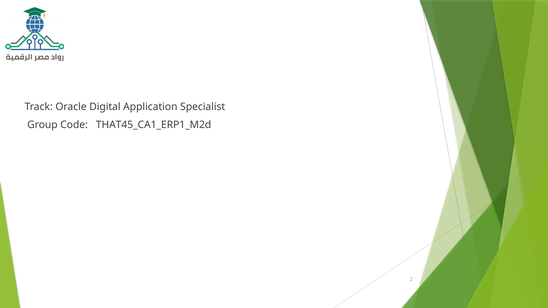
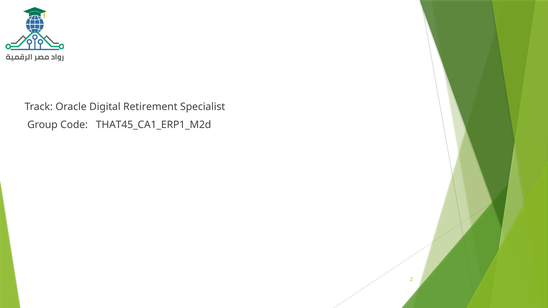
Application: Application -> Retirement (150, 107)
